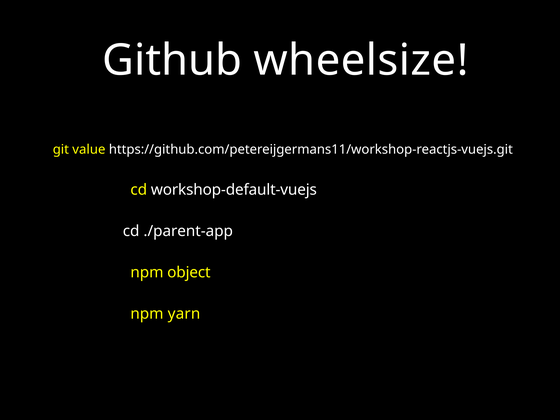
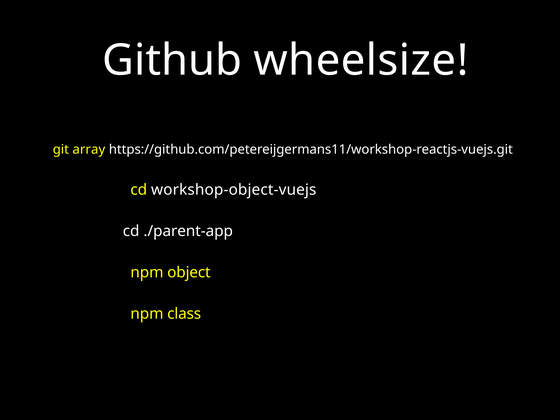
value: value -> array (89, 149)
workshop-default-vuejs: workshop-default-vuejs -> workshop-object-vuejs (234, 190)
yarn: yarn -> class (184, 314)
